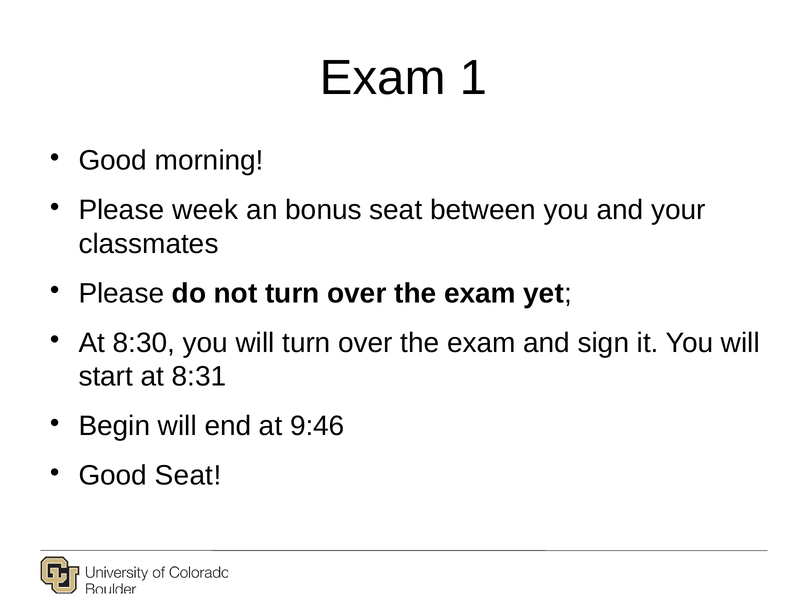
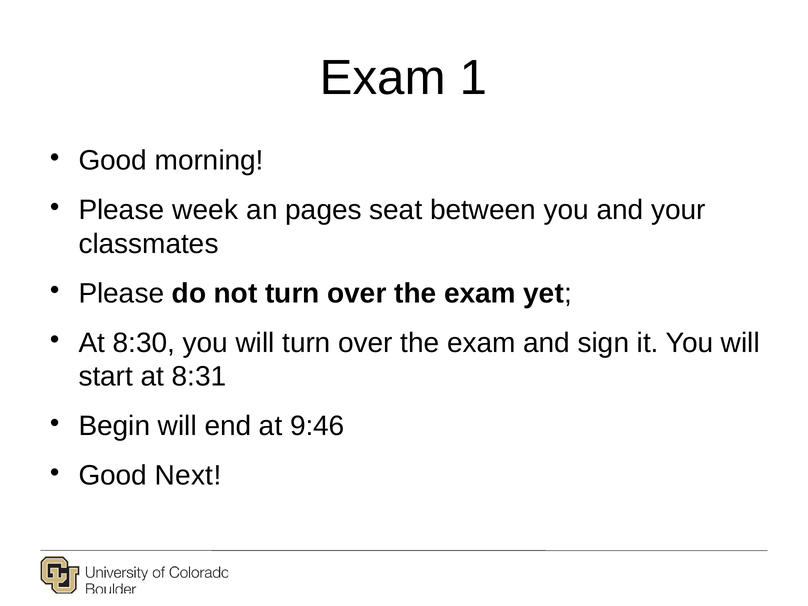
bonus: bonus -> pages (324, 210)
Good Seat: Seat -> Next (188, 476)
